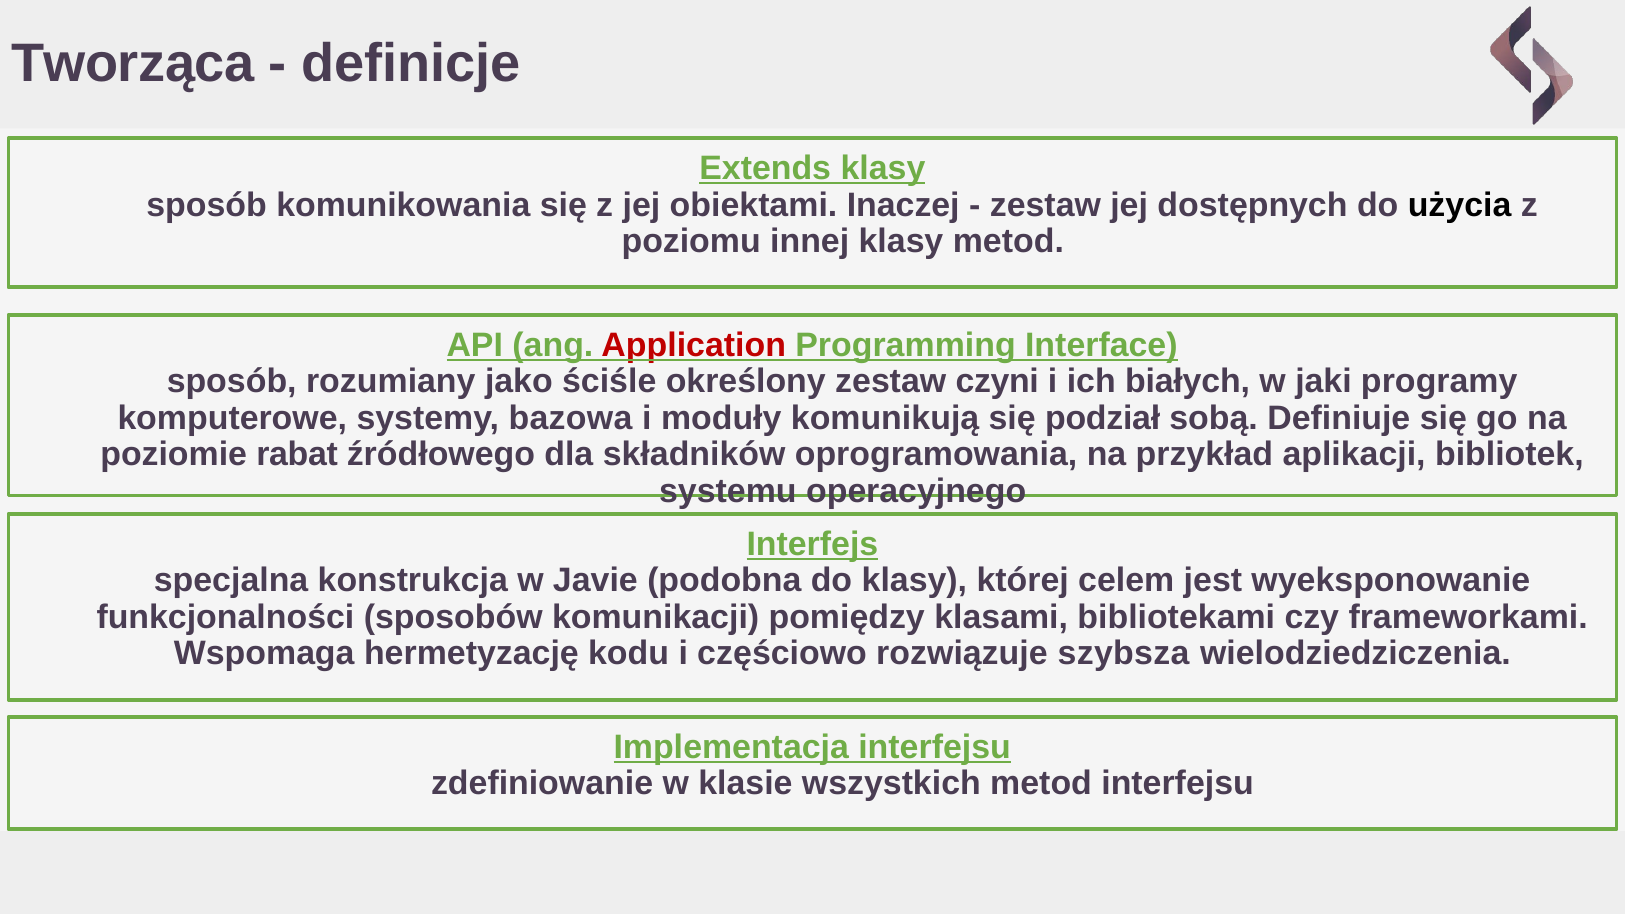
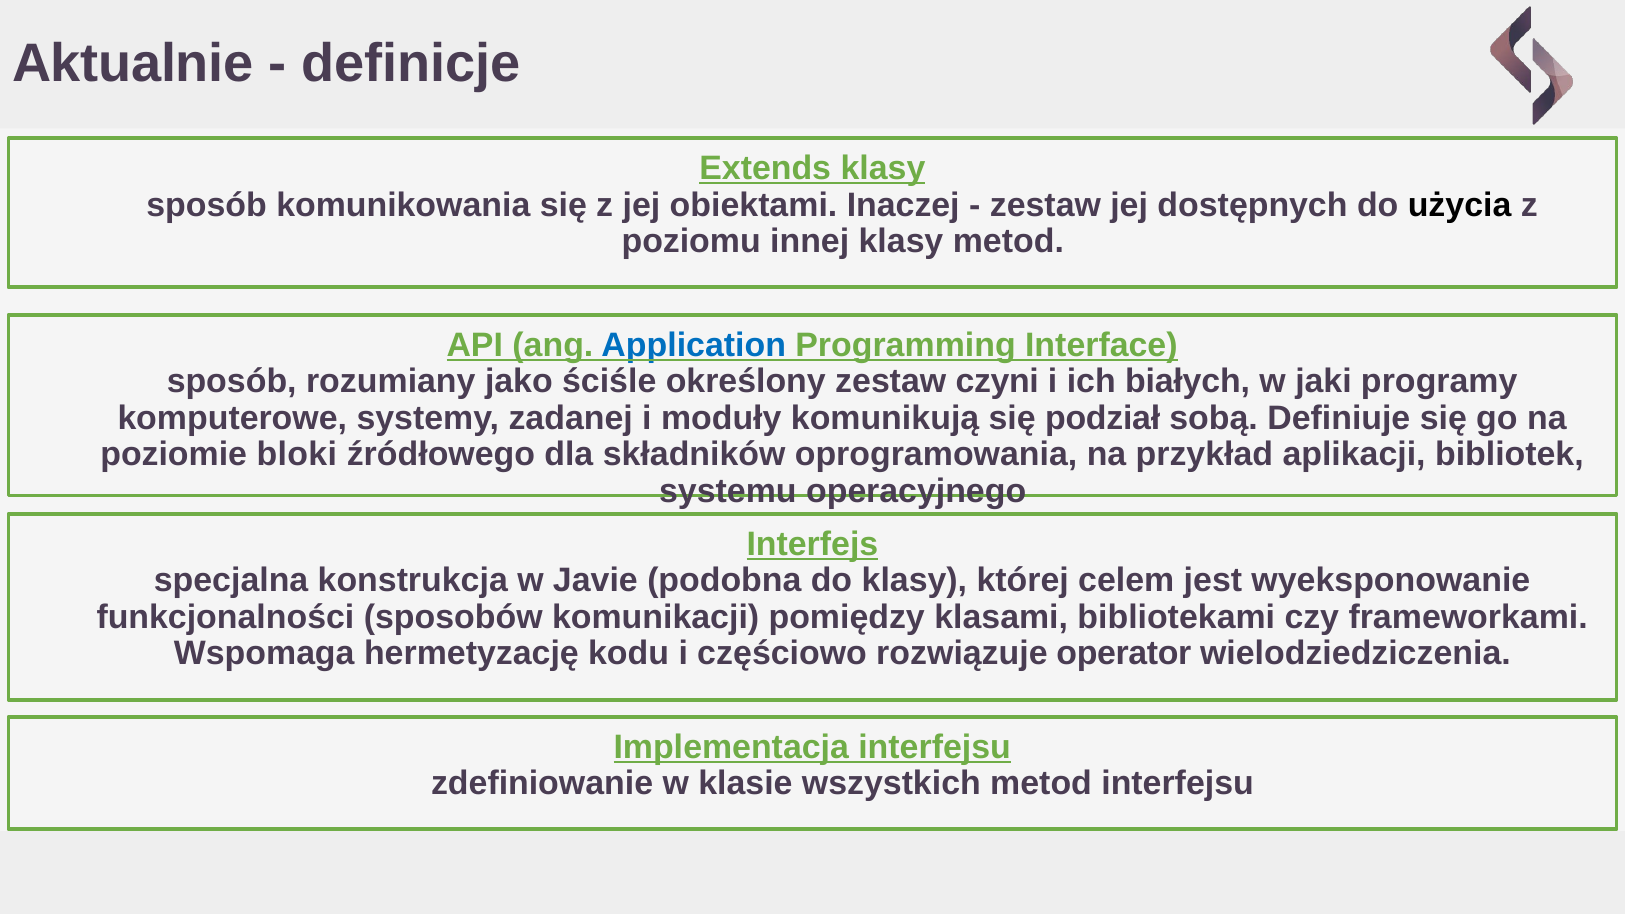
Tworząca: Tworząca -> Aktualnie (133, 64)
Application colour: red -> blue (694, 345)
bazowa: bazowa -> zadanej (571, 418)
rabat: rabat -> bloki (297, 455)
szybsza: szybsza -> operator (1124, 654)
